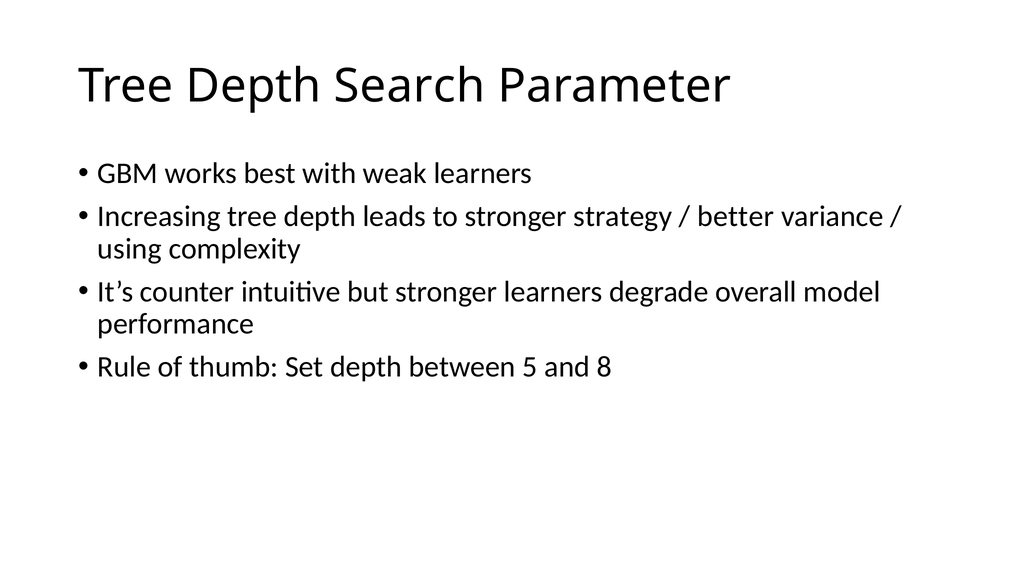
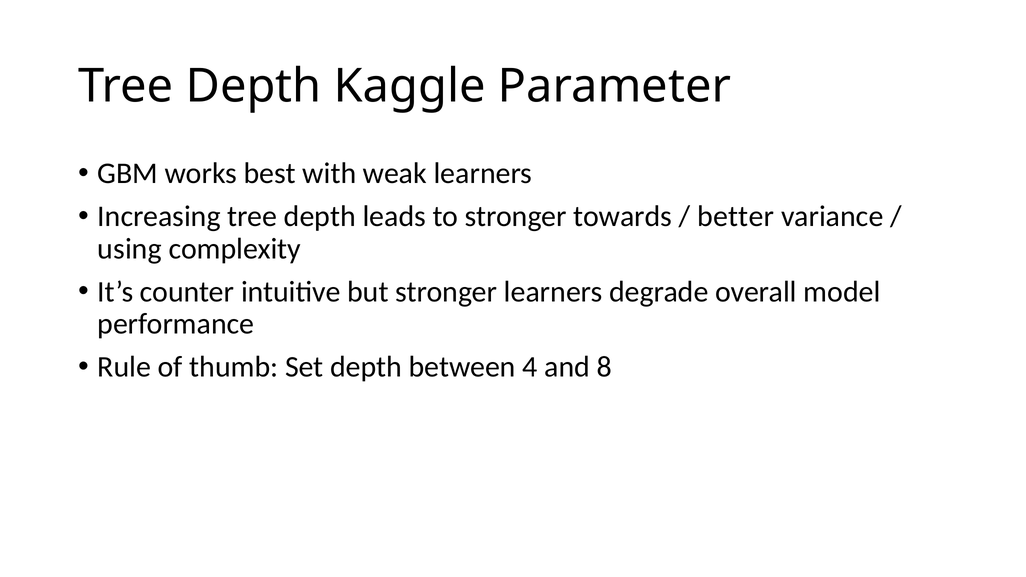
Search: Search -> Kaggle (410, 86)
strategy: strategy -> towards (623, 216)
5: 5 -> 4 (530, 367)
